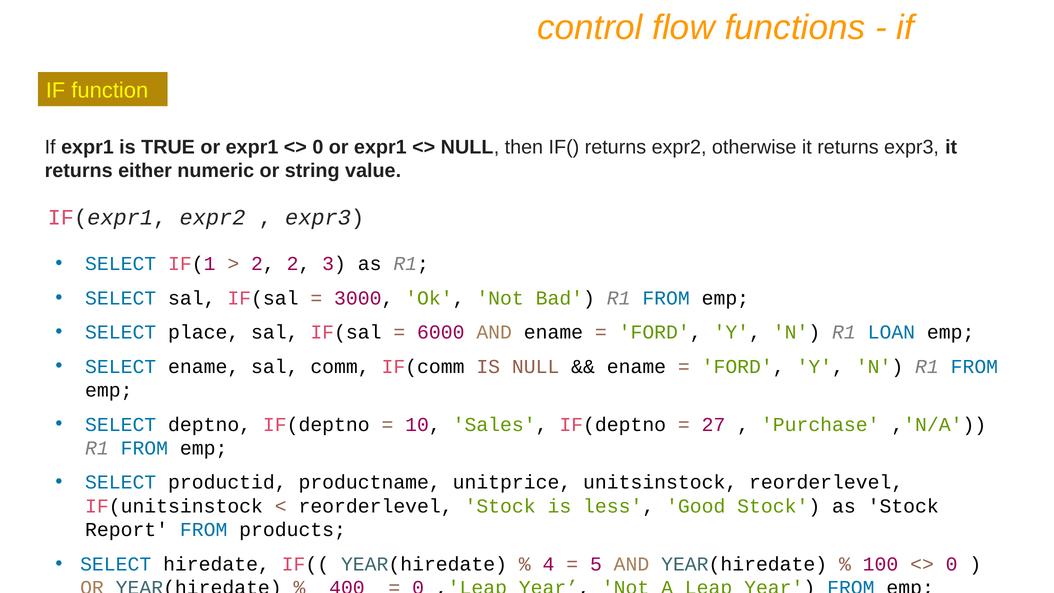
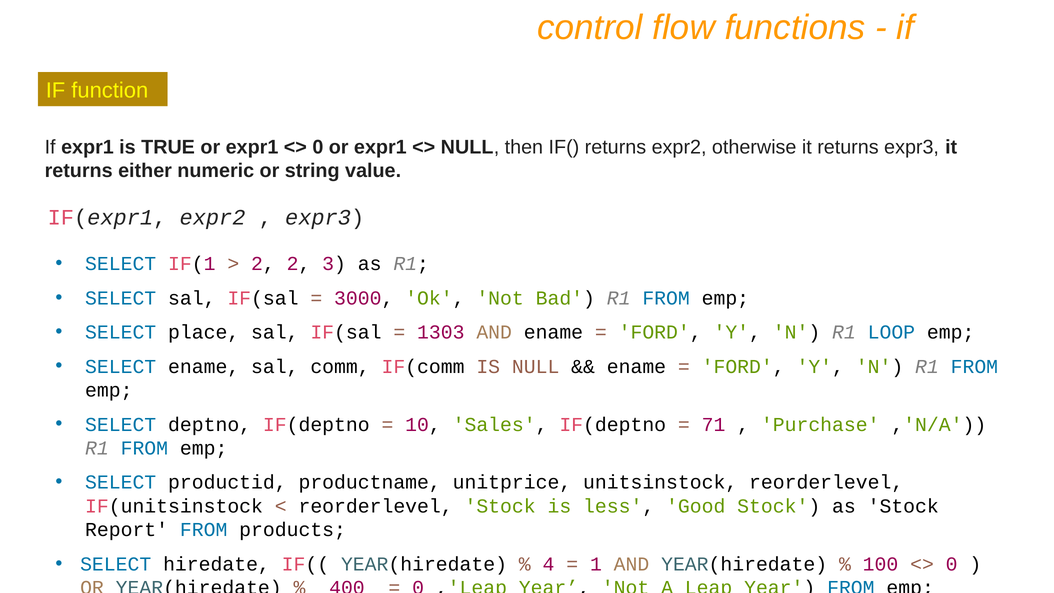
6000: 6000 -> 1303 (441, 332)
LOAN: LOAN -> LOOP (891, 332)
27: 27 -> 71 (714, 424)
5: 5 -> 1 (596, 564)
